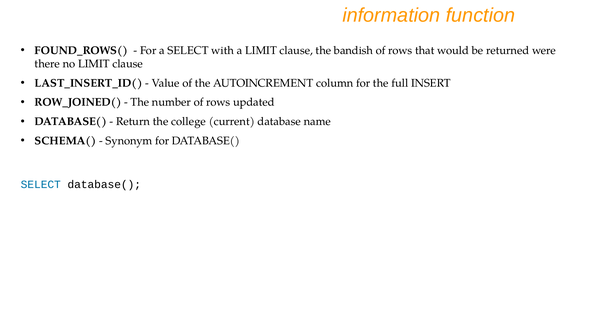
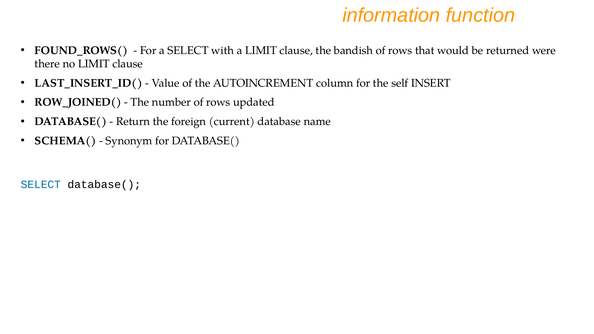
full: full -> self (400, 83)
college: college -> foreign (189, 122)
